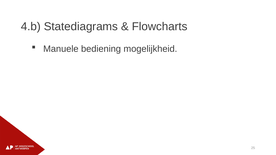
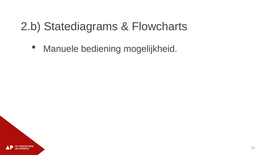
4.b: 4.b -> 2.b (31, 27)
